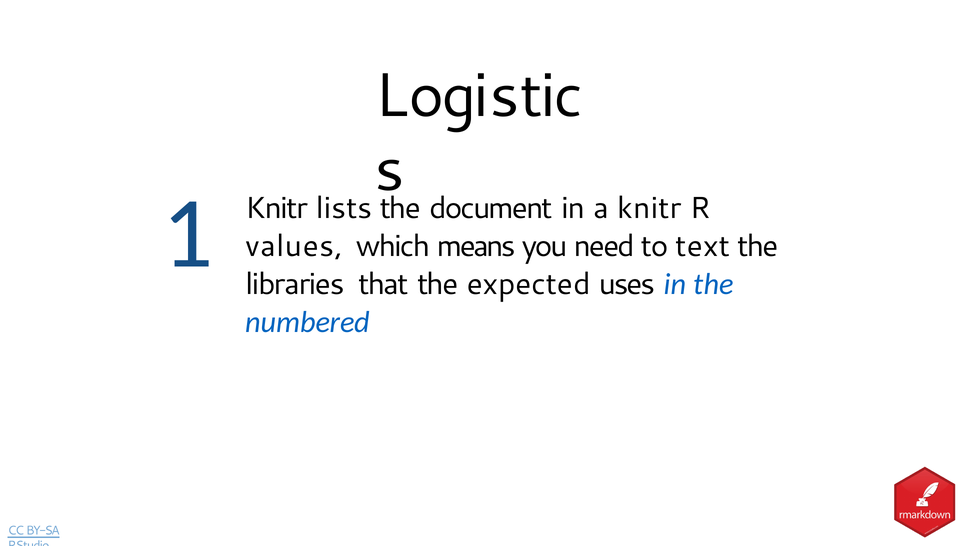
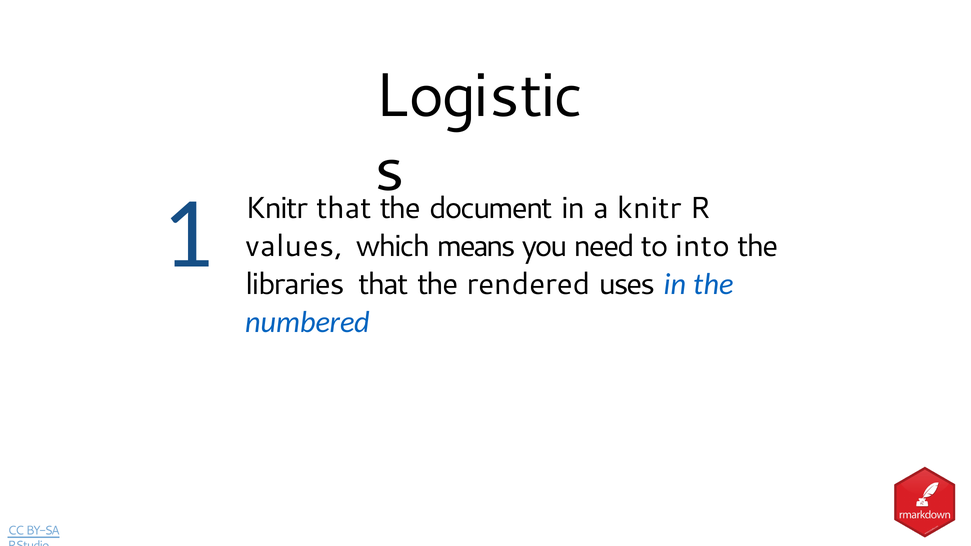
Knitr lists: lists -> that (344, 208)
text: text -> into (703, 246)
expected: expected -> rendered (529, 284)
